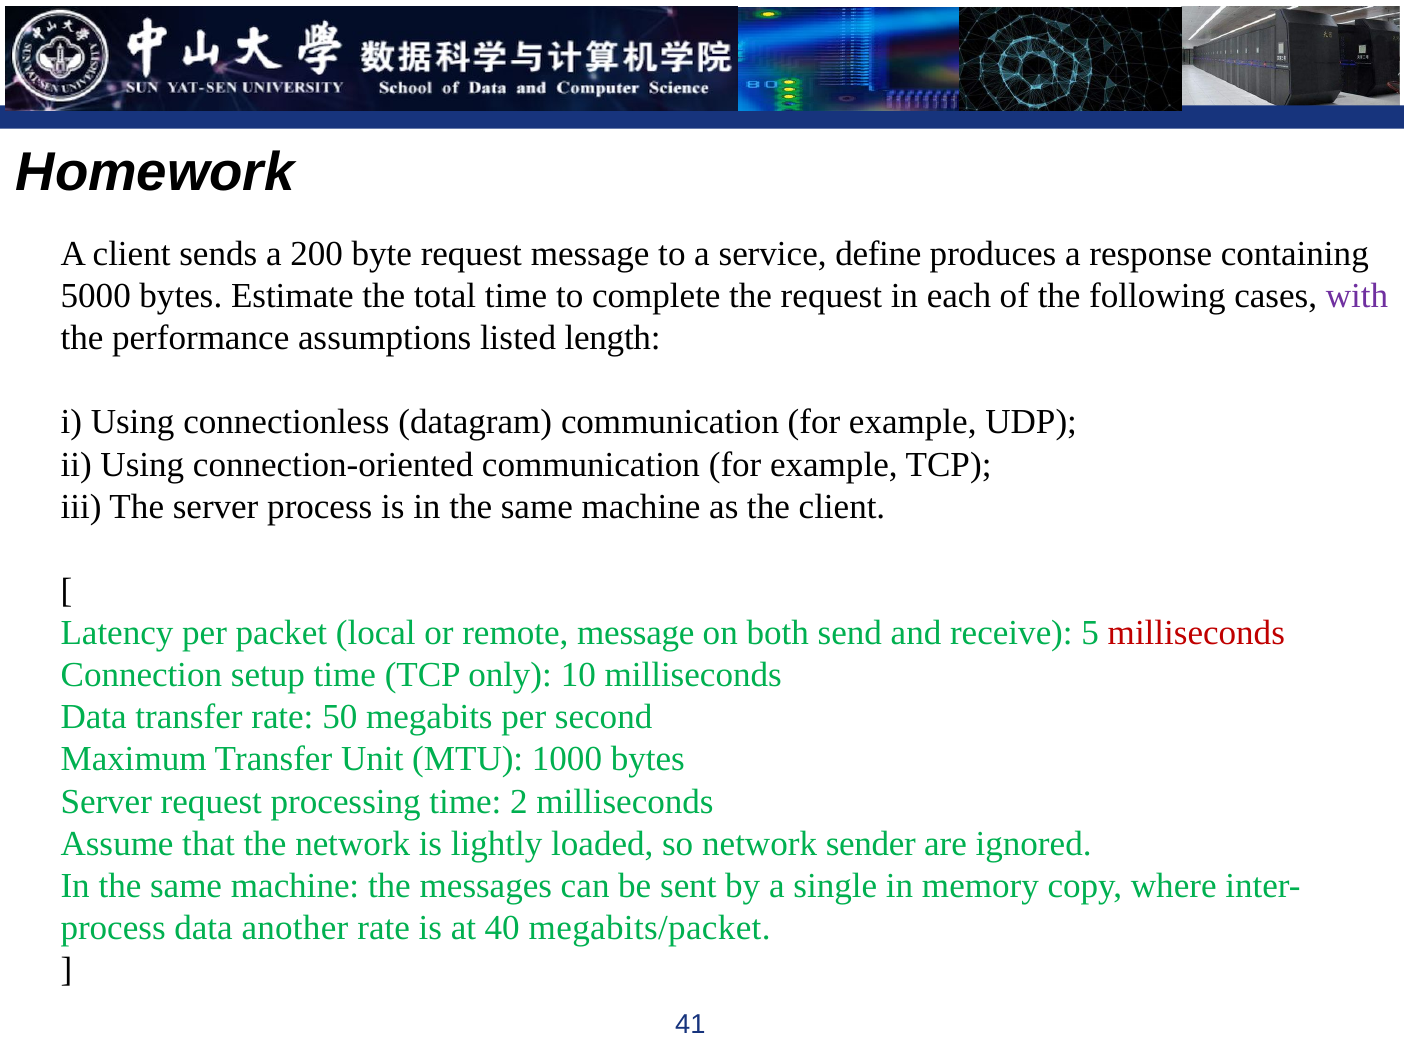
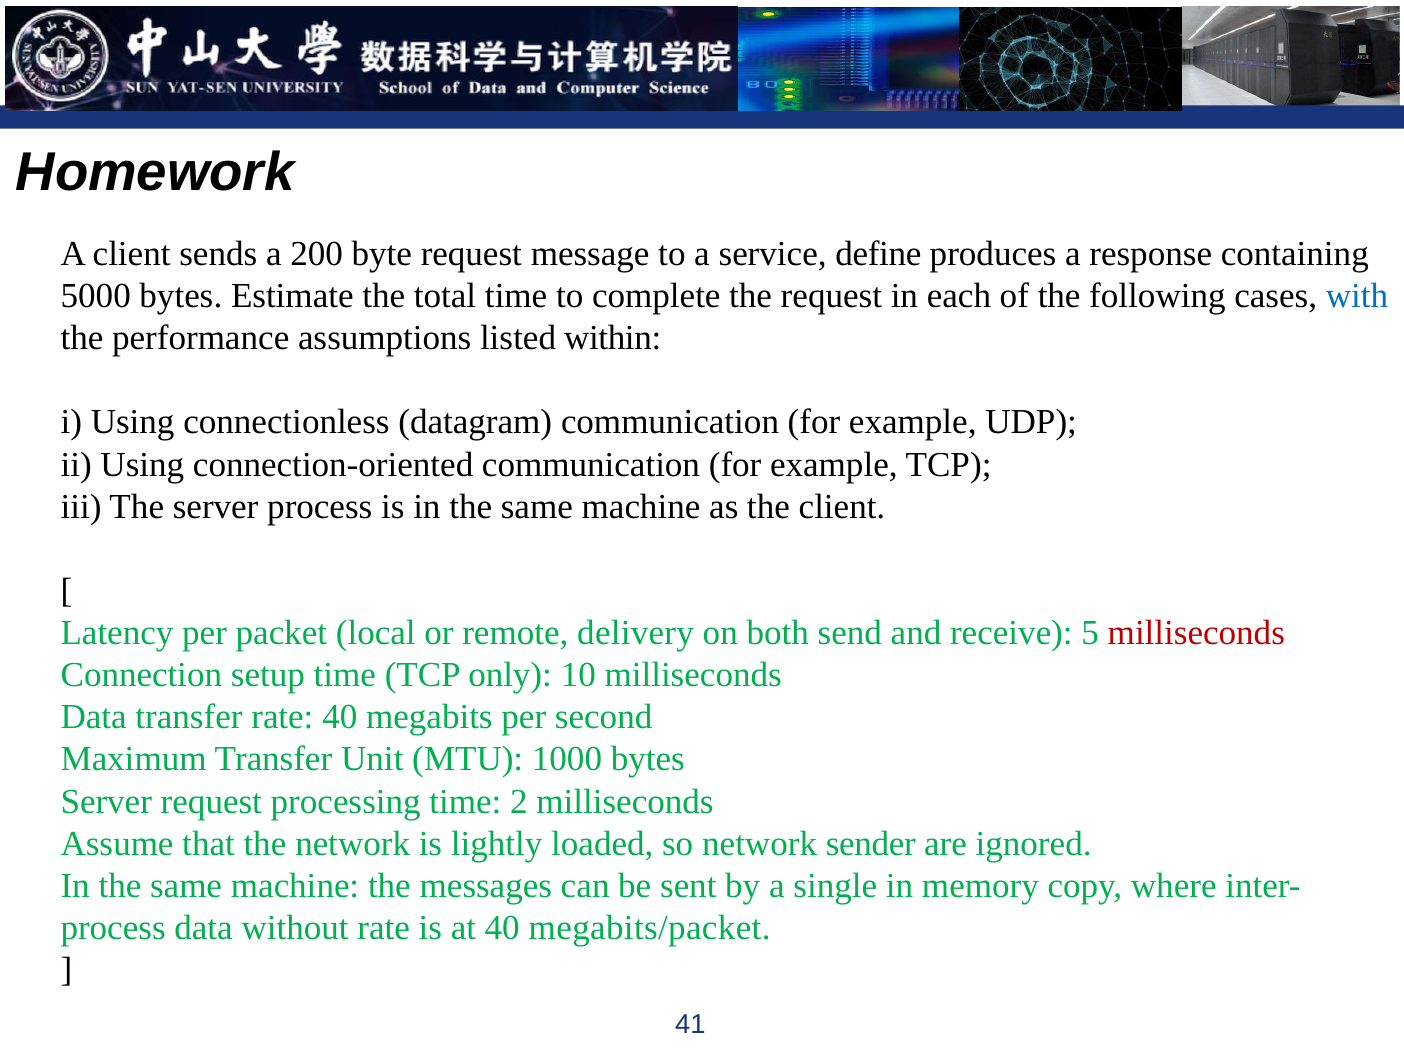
with colour: purple -> blue (1357, 296)
length: length -> within (613, 338)
remote message: message -> delivery (636, 633)
rate 50: 50 -> 40 (340, 717)
another: another -> without (295, 928)
